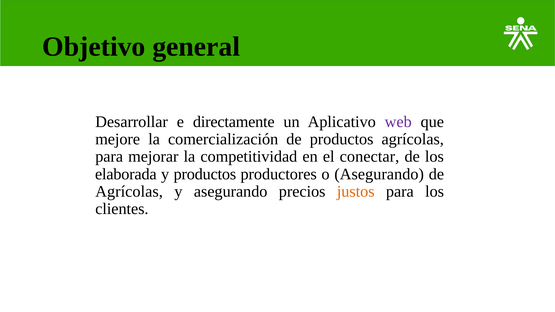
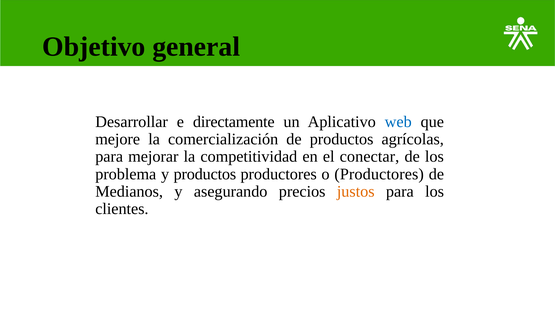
web colour: purple -> blue (398, 122)
elaborada: elaborada -> problema (126, 174)
o Asegurando: Asegurando -> Productores (379, 174)
Agrícolas: Agrícolas -> Medianos (129, 192)
